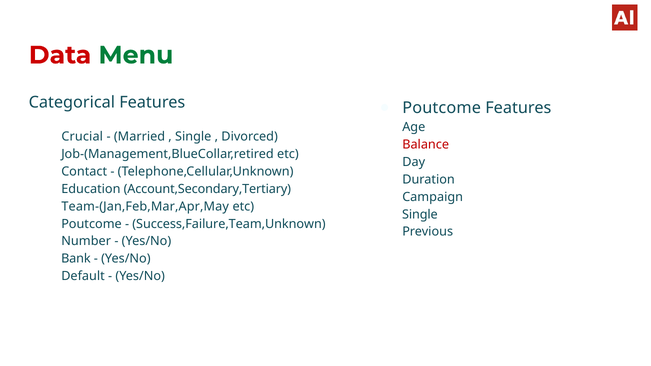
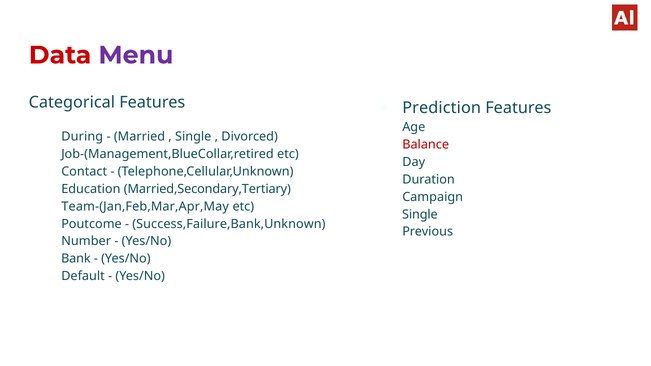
Menu colour: green -> purple (136, 55)
Poutcome: Poutcome -> Prediction (442, 108)
Crucial: Crucial -> During (82, 137)
Account,Secondary,Tertiary: Account,Secondary,Tertiary -> Married,Secondary,Tertiary (207, 189)
Success,Failure,Team,Unknown: Success,Failure,Team,Unknown -> Success,Failure,Bank,Unknown (229, 224)
